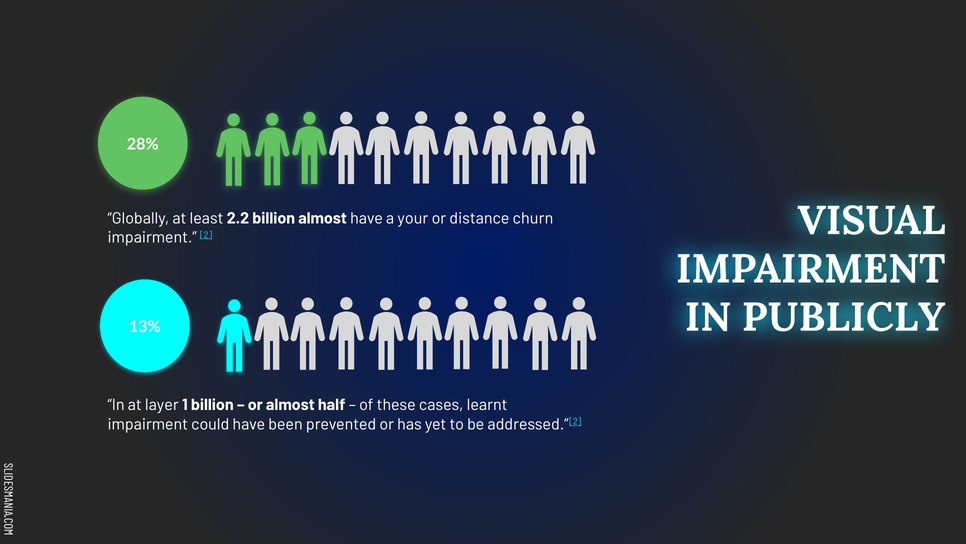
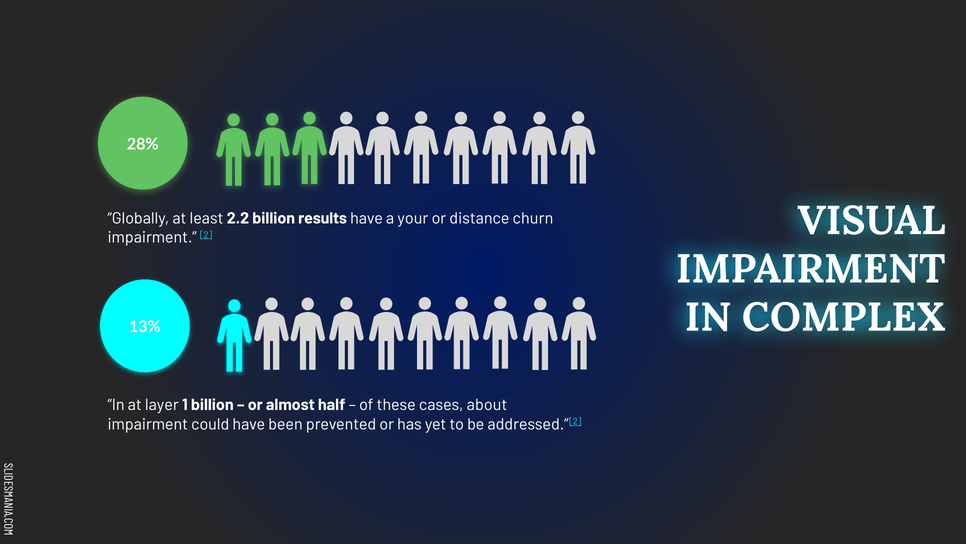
billion almost: almost -> results (323, 218)
PUBLICLY: PUBLICLY -> COMPLEX (843, 317)
learnt: learnt -> about (487, 405)
